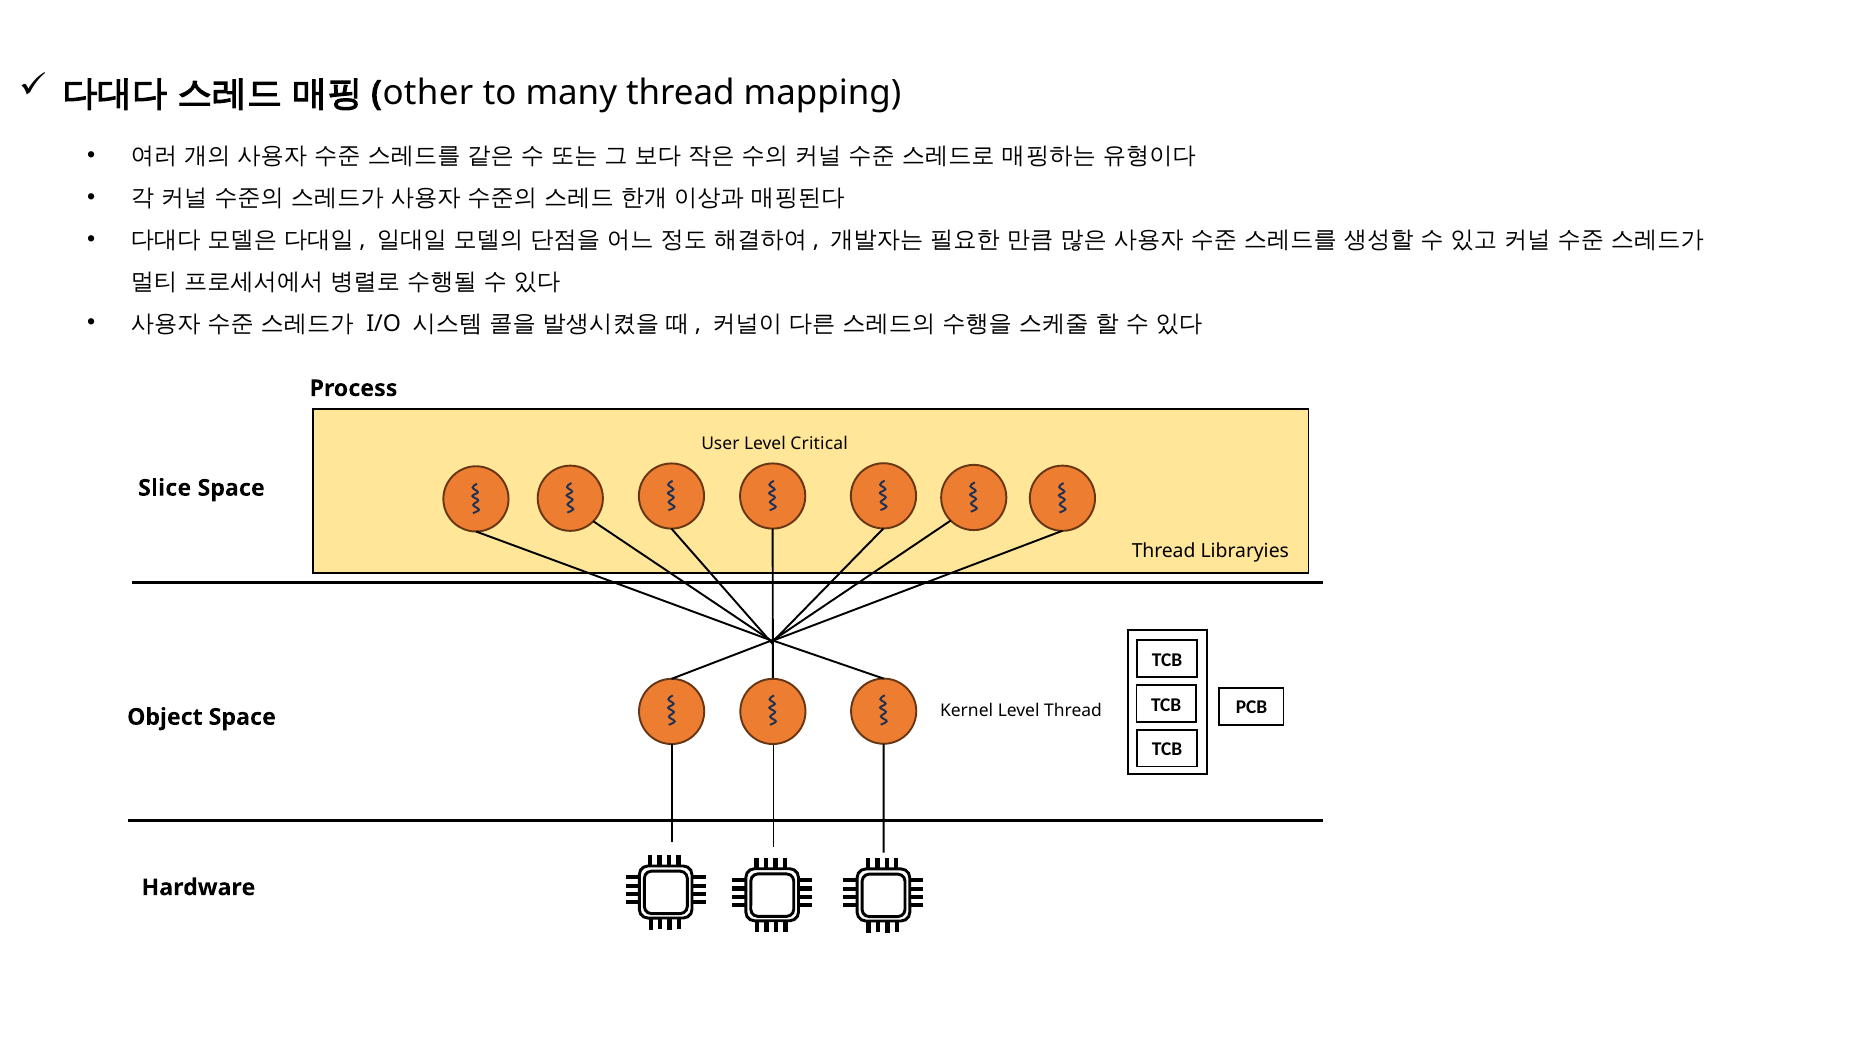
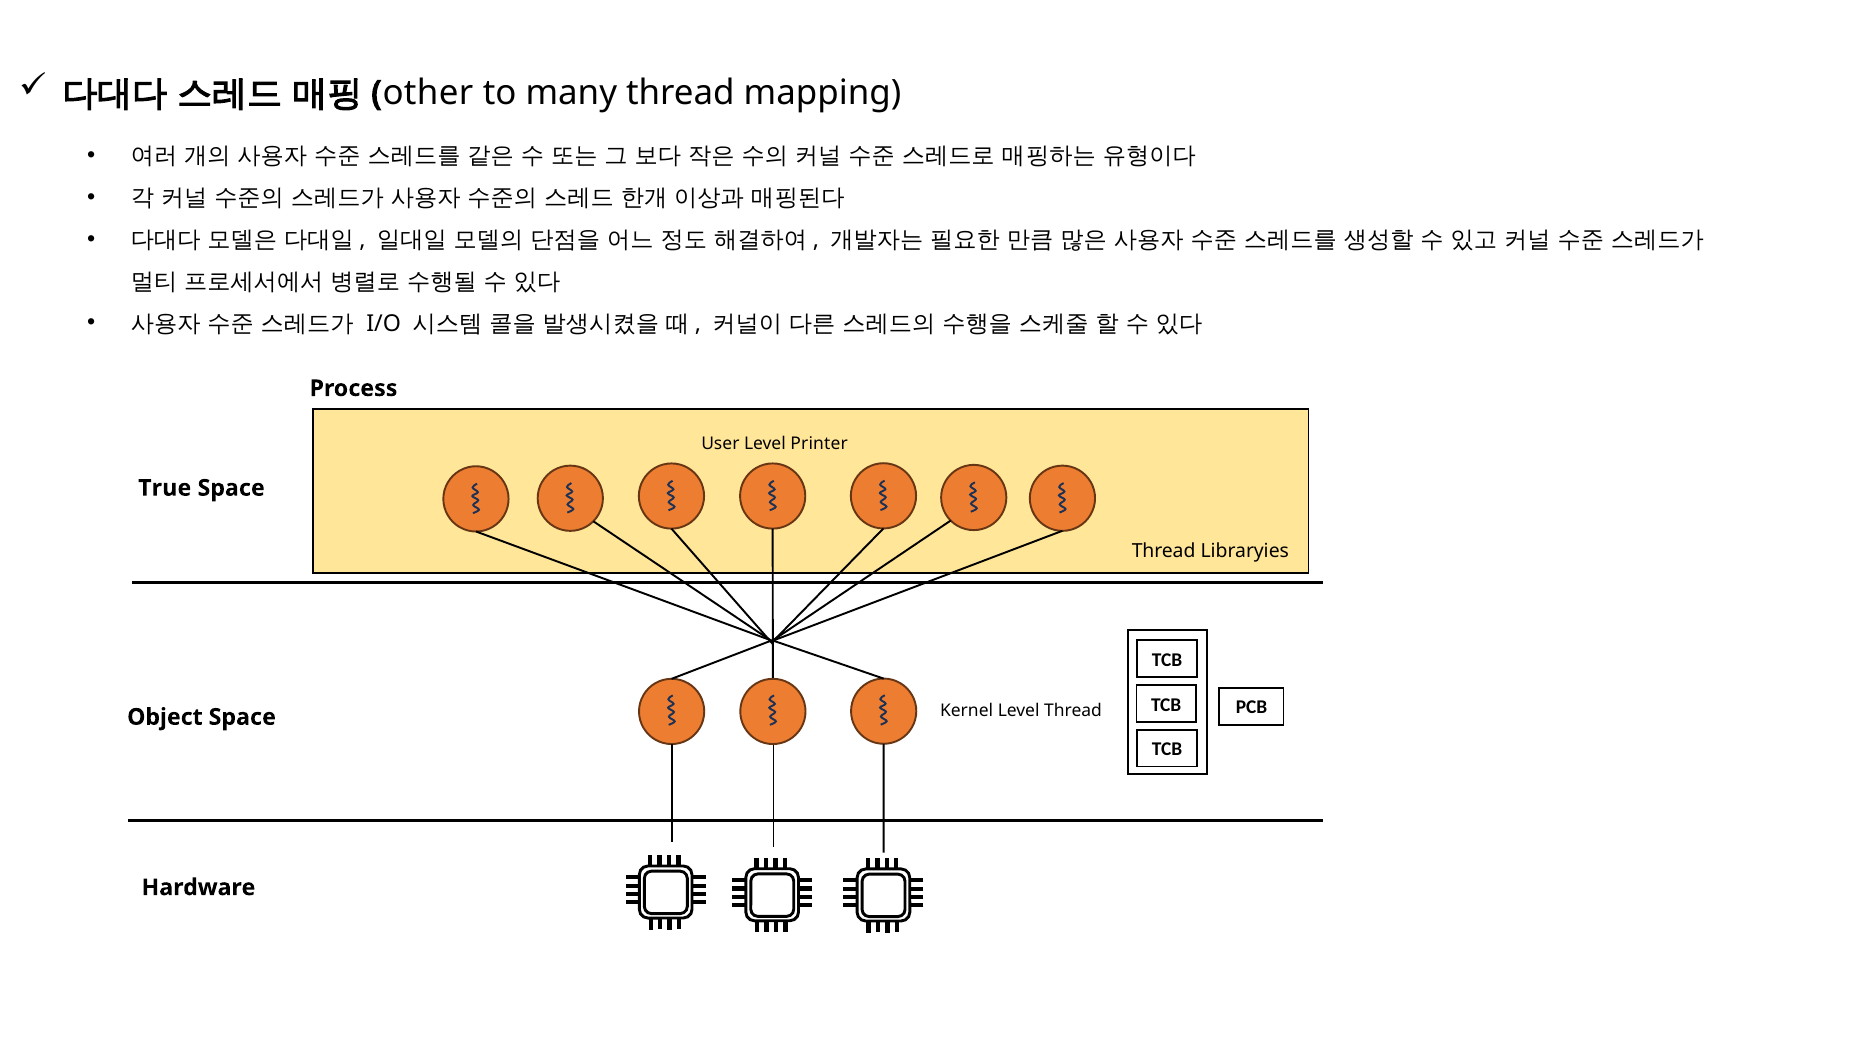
Critical: Critical -> Printer (819, 443)
Slice: Slice -> True (165, 488)
